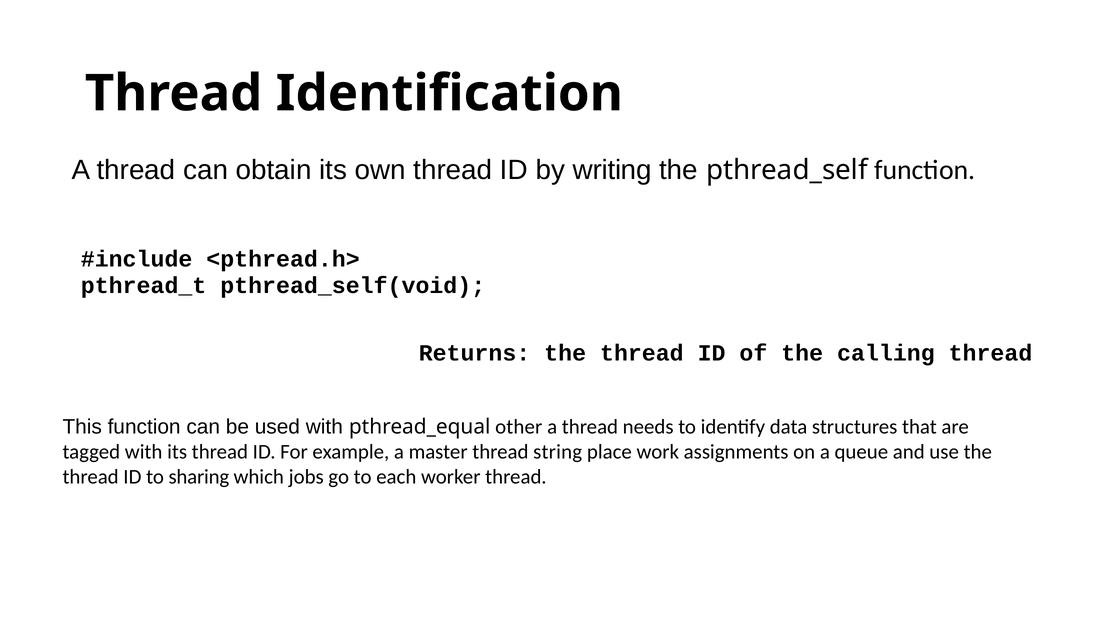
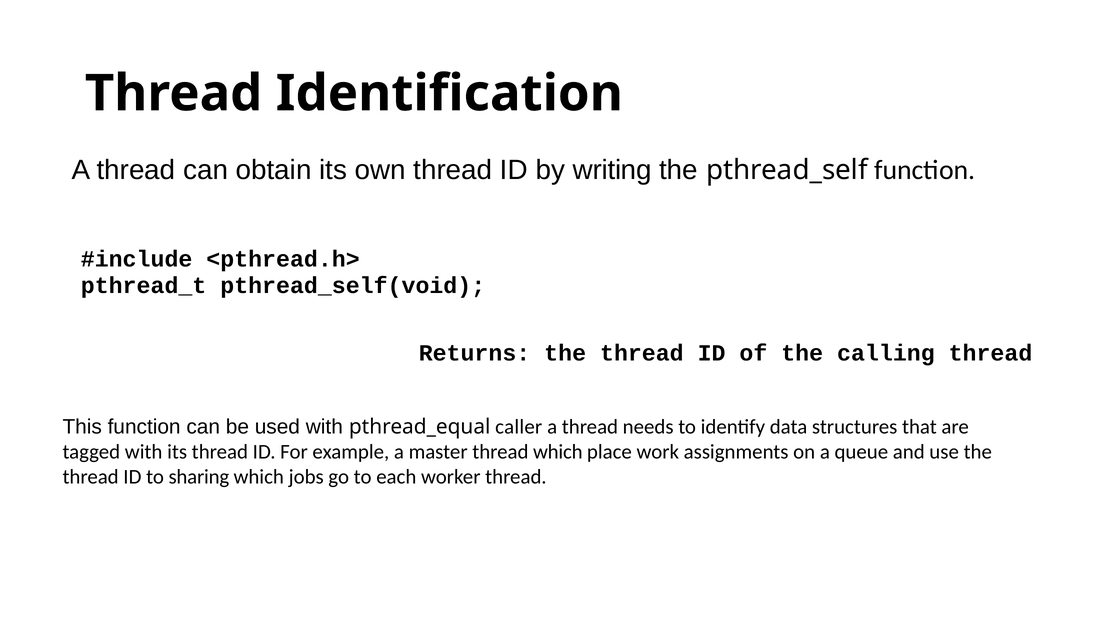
other: other -> caller (519, 427)
thread string: string -> which (558, 452)
